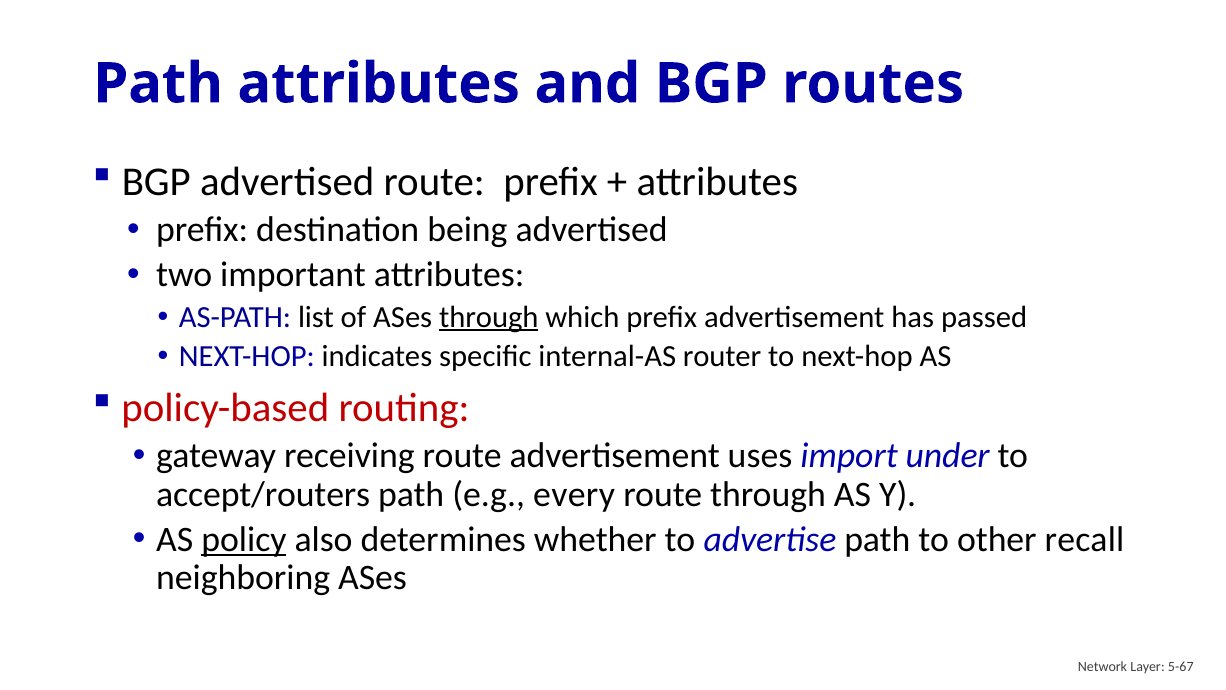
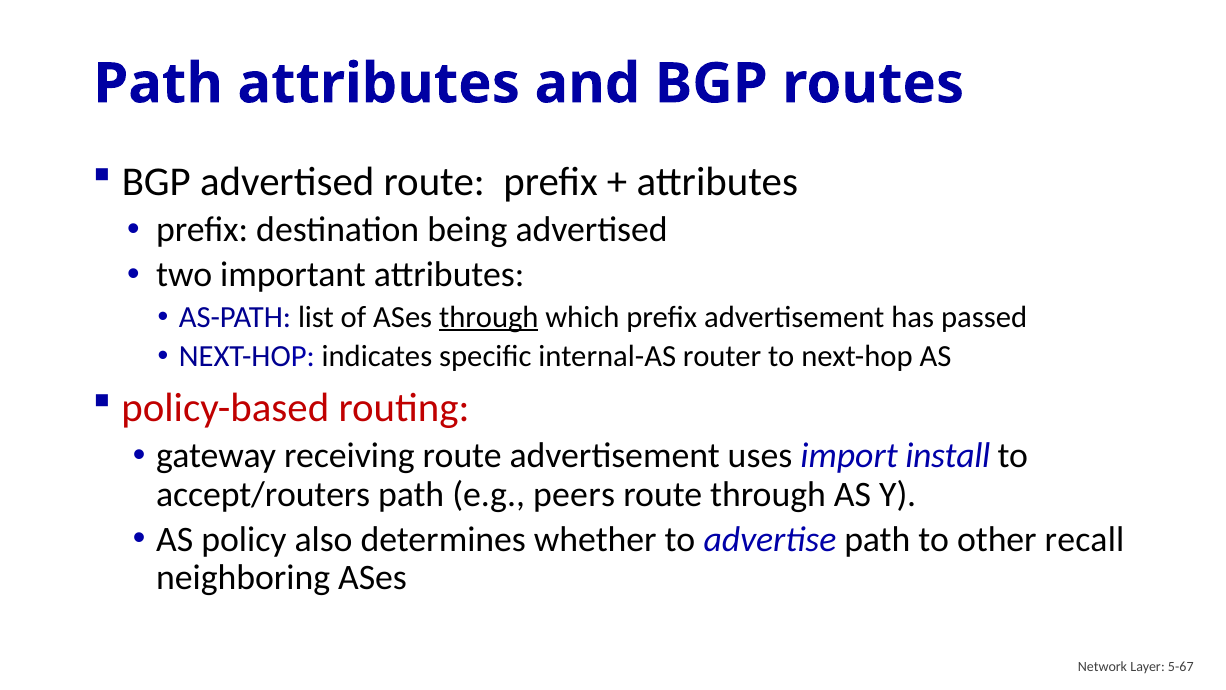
under: under -> install (948, 456)
every: every -> peers (574, 494)
policy underline: present -> none (244, 539)
